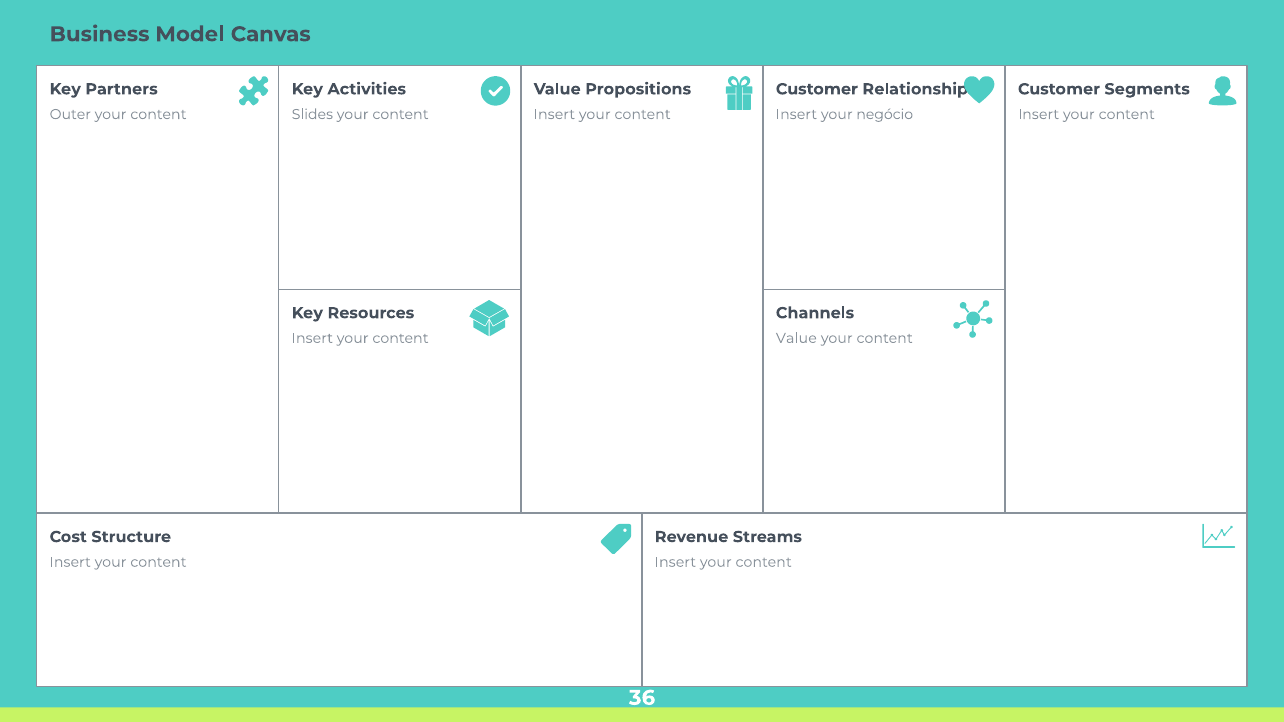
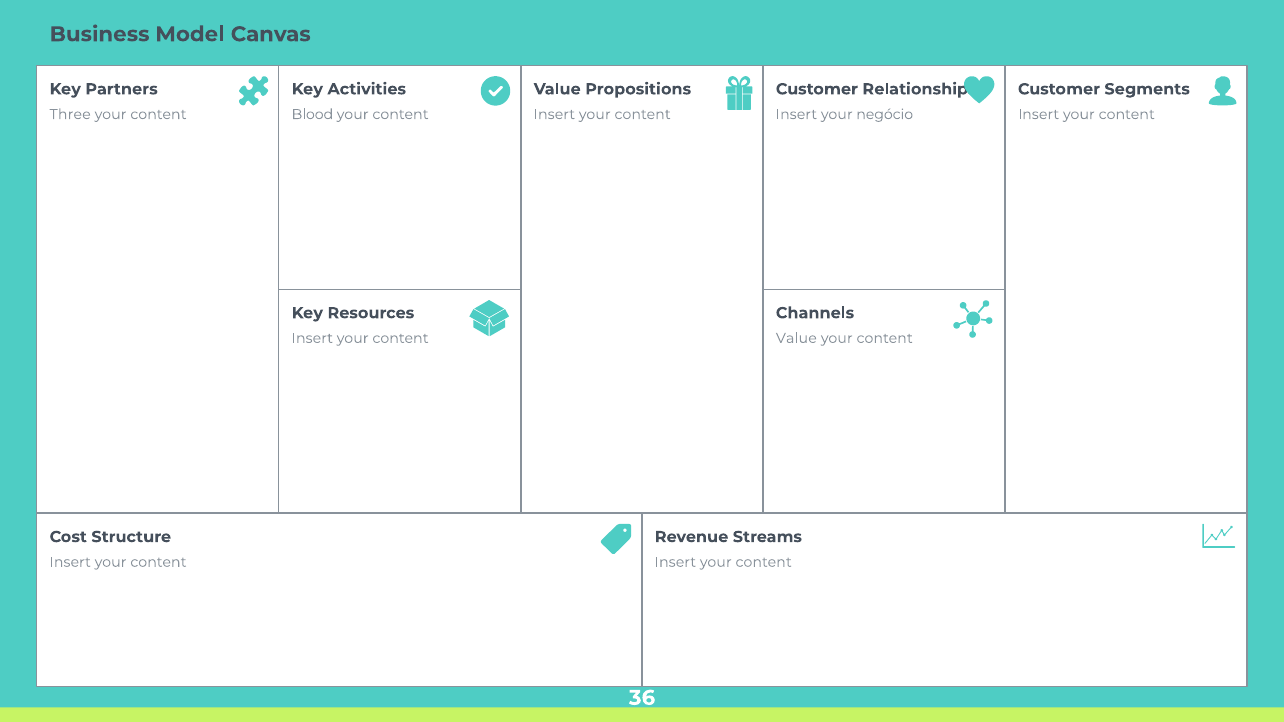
Outer: Outer -> Three (70, 114)
Slides: Slides -> Blood (312, 114)
